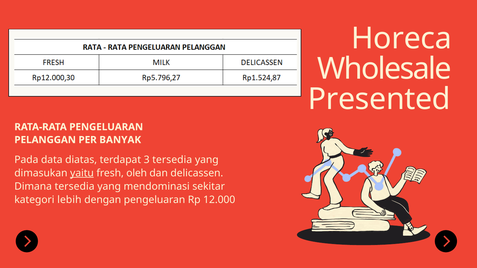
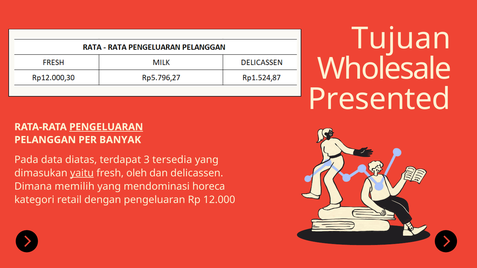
Horeca: Horeca -> Tujuan (401, 39)
PENGELUARAN underline: none -> present (106, 127)
Dimana tersedia: tersedia -> memilih (75, 187)
sekitar: sekitar -> horeca (209, 187)
lebih: lebih -> retail (69, 200)
